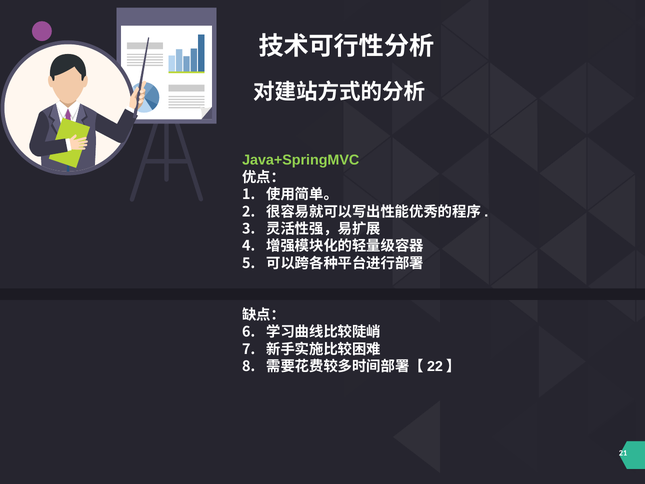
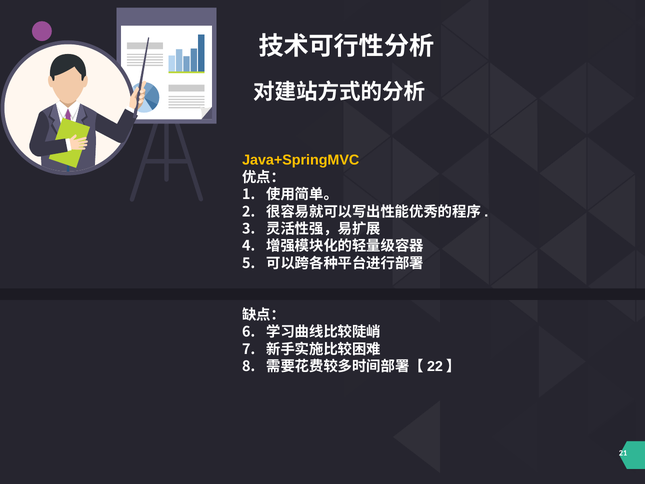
Java+SpringMVC colour: light green -> yellow (301, 160)
